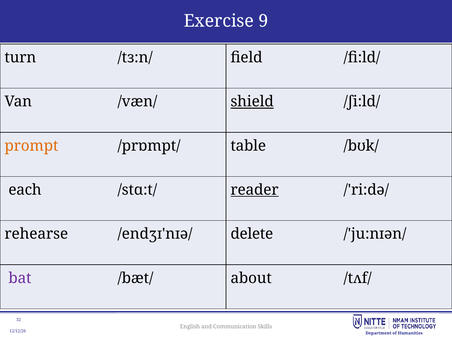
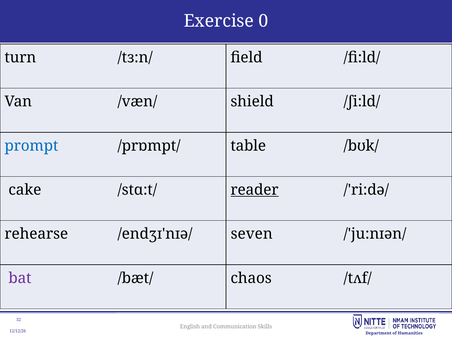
9: 9 -> 0 (263, 21)
shield underline: present -> none (252, 102)
prompt colour: orange -> blue (31, 146)
each: each -> cake (25, 190)
delete: delete -> seven (252, 234)
about: about -> chaos (251, 278)
